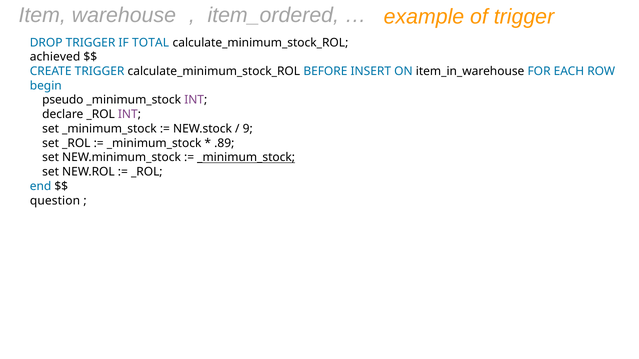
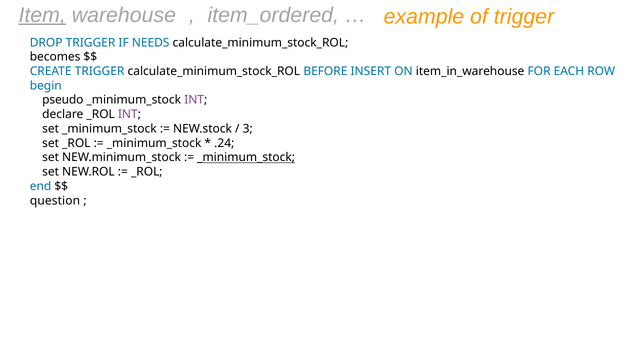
Item underline: none -> present (42, 15)
TOTAL: TOTAL -> NEEDS (151, 43)
achieved: achieved -> becomes (55, 57)
9: 9 -> 3 (248, 129)
.89: .89 -> .24 (224, 143)
